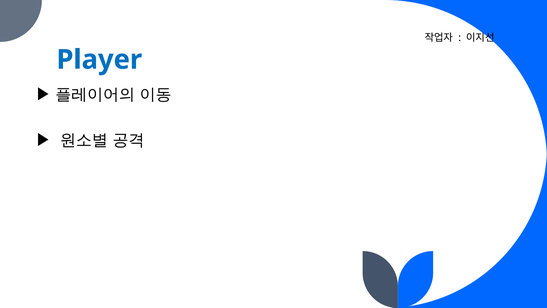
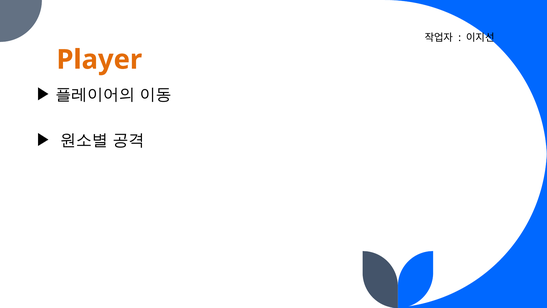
Player colour: blue -> orange (99, 60)
